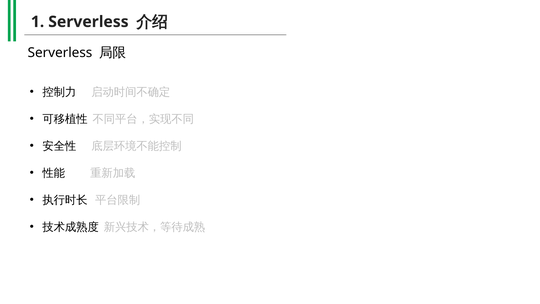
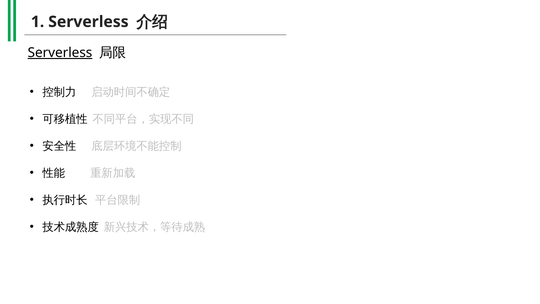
Serverless underline: none -> present (60, 53)
